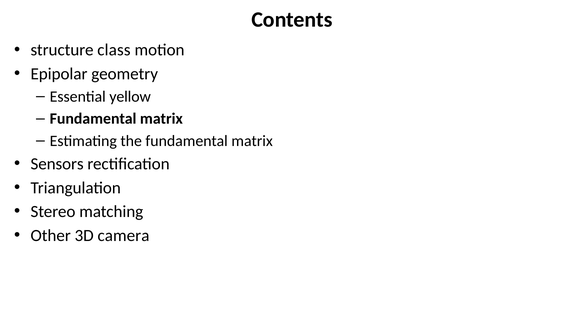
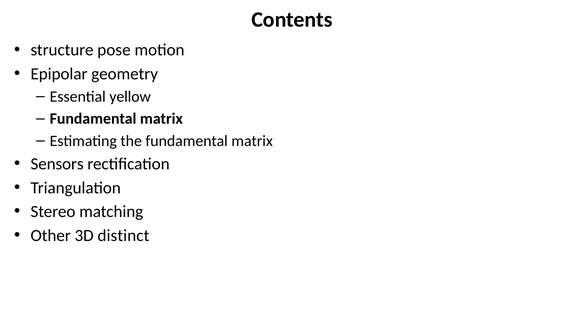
class: class -> pose (114, 50)
camera: camera -> distinct (123, 236)
